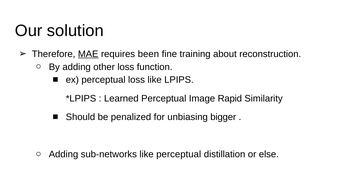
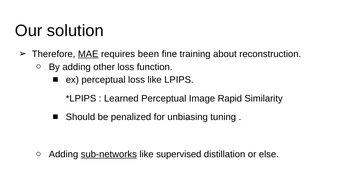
bigger: bigger -> tuning (223, 117)
sub-networks underline: none -> present (109, 155)
like perceptual: perceptual -> supervised (179, 155)
